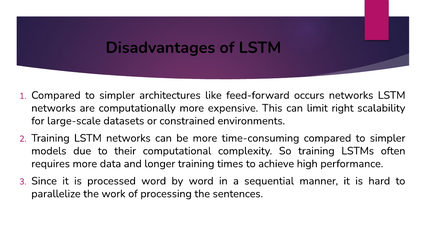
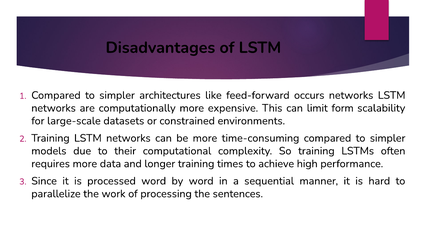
right: right -> form (343, 108)
